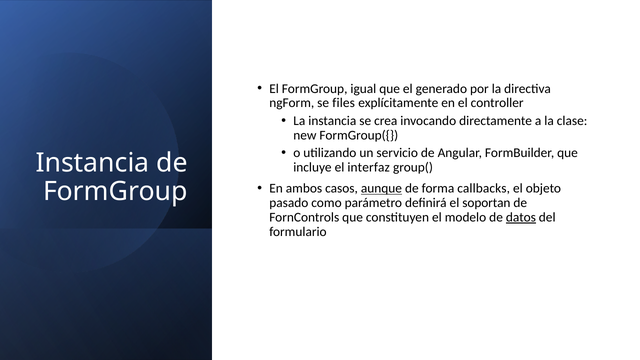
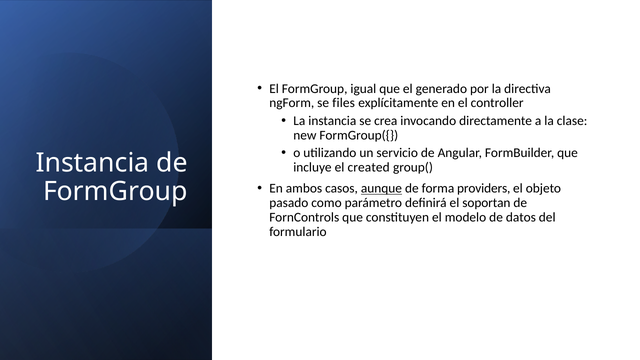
interfaz: interfaz -> created (369, 167)
callbacks: callbacks -> providers (484, 188)
datos underline: present -> none (521, 217)
